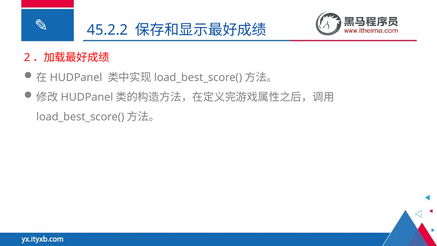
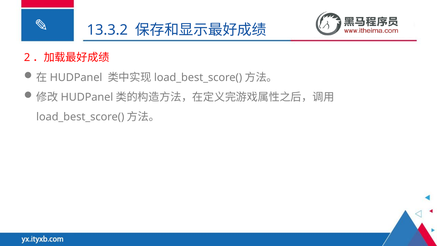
45.2.2: 45.2.2 -> 13.3.2 (107, 30)
